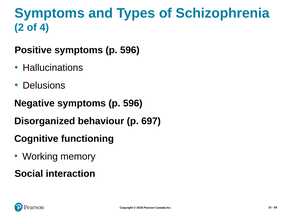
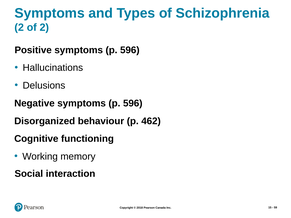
of 4: 4 -> 2 (44, 28)
697: 697 -> 462 (151, 121)
